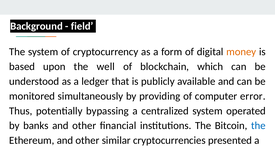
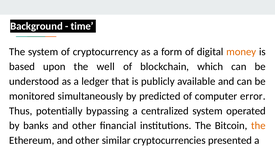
field: field -> time (82, 26)
providing: providing -> predicted (160, 96)
the colour: blue -> orange (258, 125)
